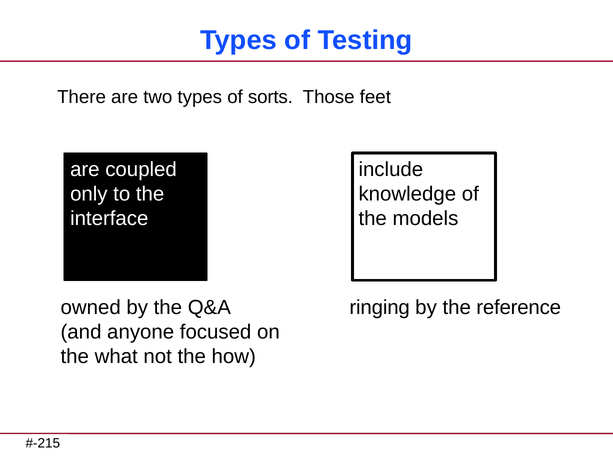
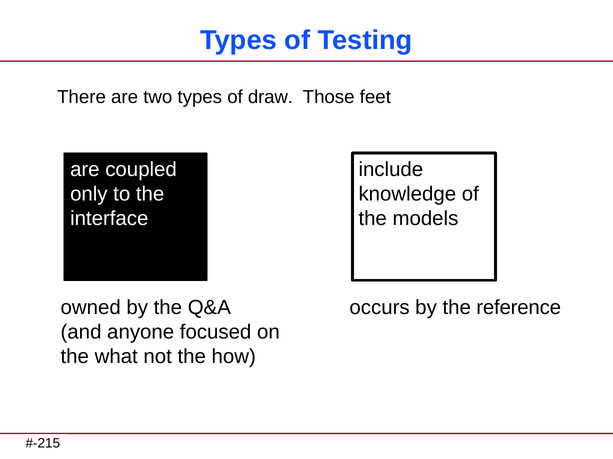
sorts: sorts -> draw (270, 97)
ringing: ringing -> occurs (380, 308)
